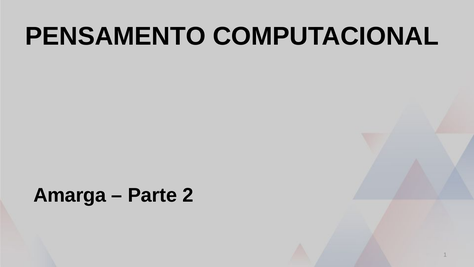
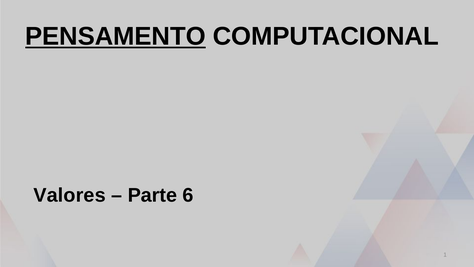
PENSAMENTO underline: none -> present (115, 36)
Amarga: Amarga -> Valores (70, 195)
2: 2 -> 6 (188, 195)
